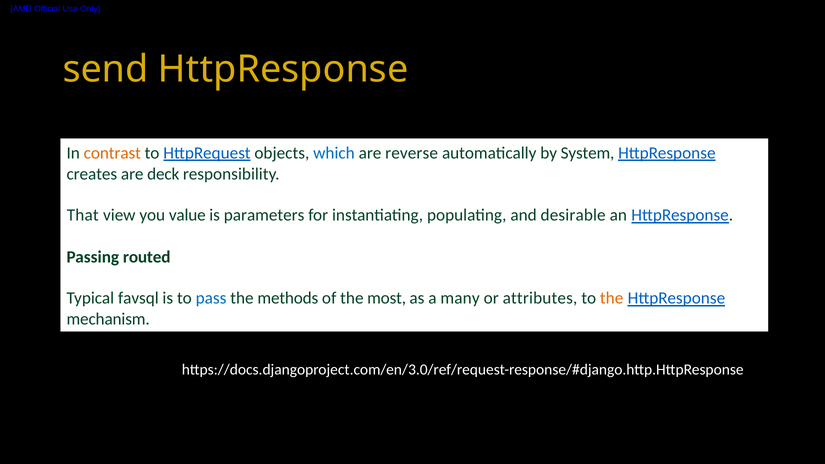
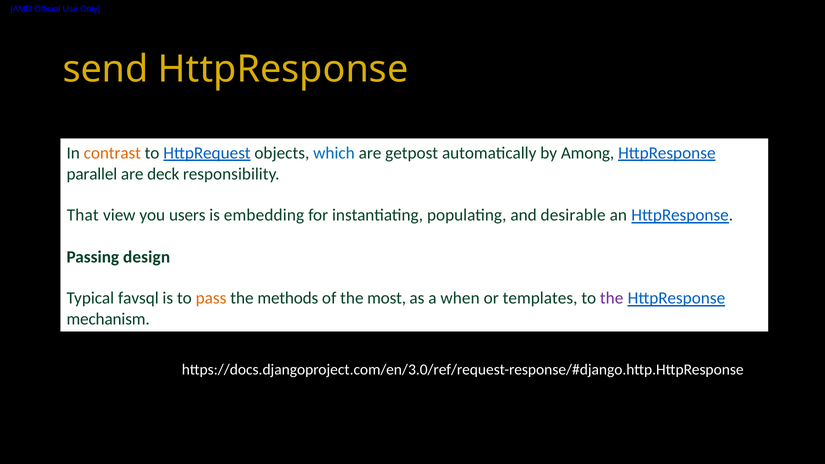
reverse: reverse -> getpost (412, 153)
System: System -> Among (588, 153)
creates: creates -> parallel (92, 174)
value: value -> users (187, 215)
parameters: parameters -> embedding (264, 215)
routed: routed -> design (147, 257)
pass colour: blue -> orange (211, 298)
many: many -> when (460, 298)
attributes: attributes -> templates (540, 298)
the colour: orange -> purple (612, 298)
